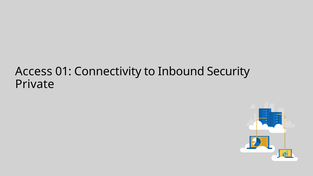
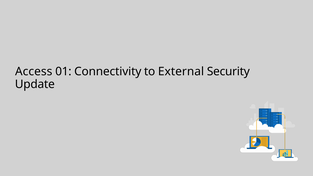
Inbound: Inbound -> External (181, 72)
Private: Private -> Update (35, 84)
